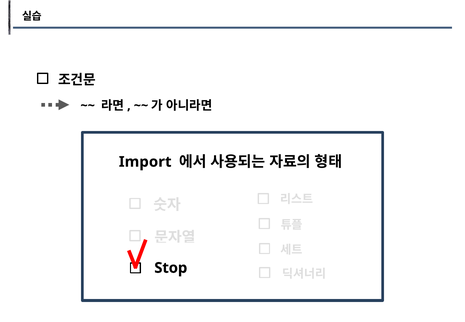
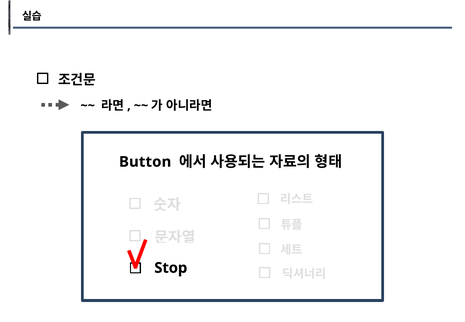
Import: Import -> Button (145, 162)
